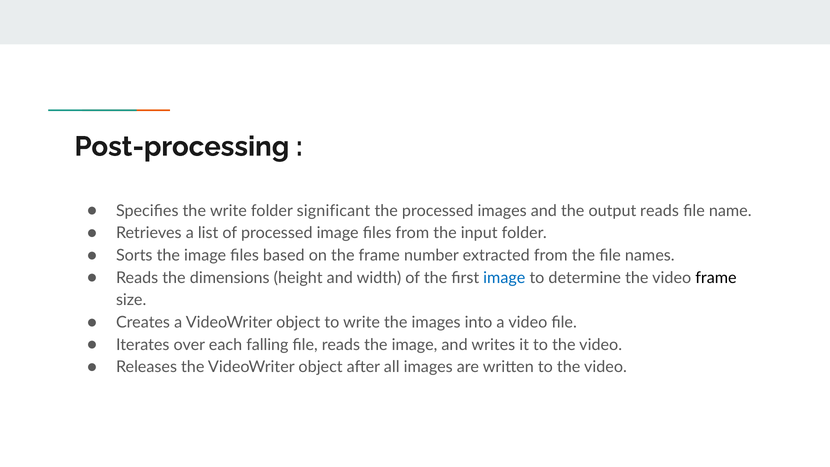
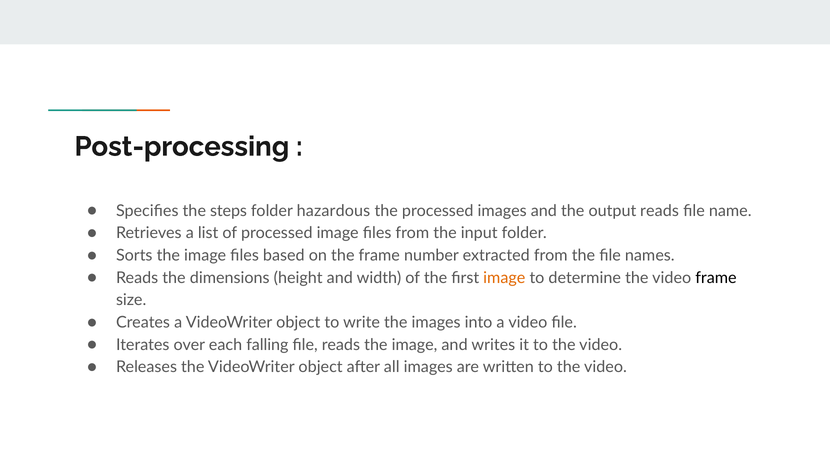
the write: write -> steps (229, 211)
significant: significant -> hazardous (333, 211)
image colour: blue -> orange (504, 278)
